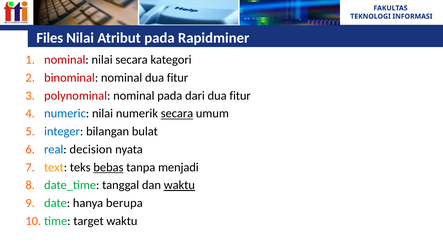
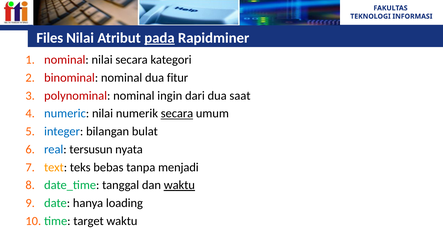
pada underline: none -> present (159, 38)
nominal pada: pada -> ingin (170, 96)
dari dua fitur: fitur -> saat (240, 96)
decision: decision -> tersusun (91, 149)
bebas underline: present -> none (108, 167)
berupa: berupa -> loading (124, 203)
